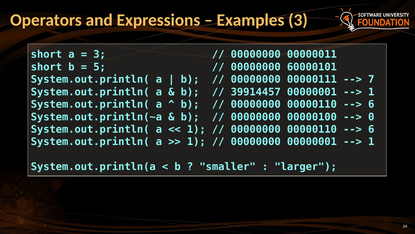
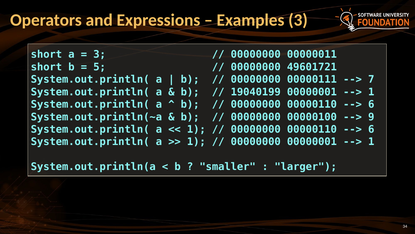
60000101: 60000101 -> 49601721 (312, 67)
39914457: 39914457 -> 19040199 (256, 92)
0: 0 -> 9 (371, 117)
